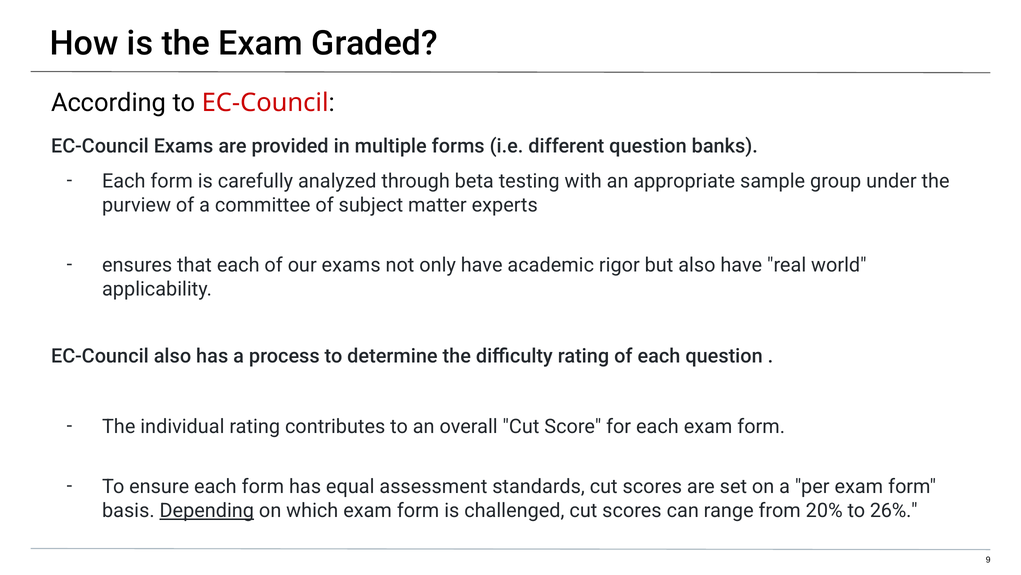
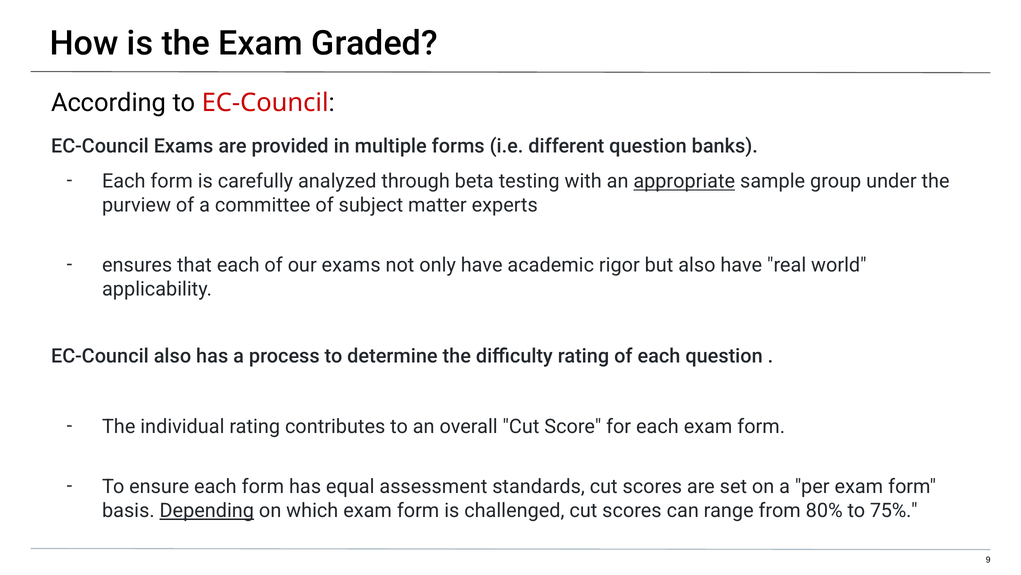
appropriate underline: none -> present (684, 181)
20%: 20% -> 80% (824, 510)
26%: 26% -> 75% (894, 510)
